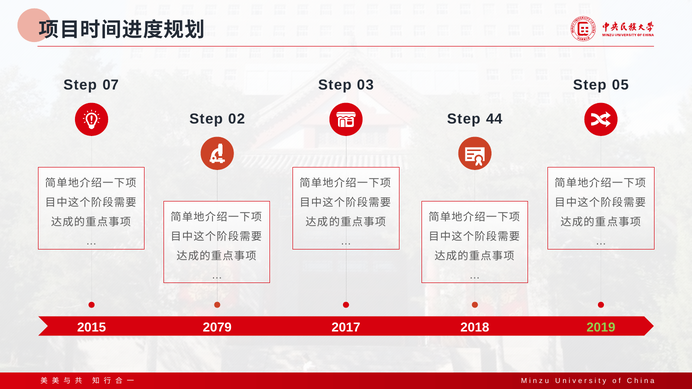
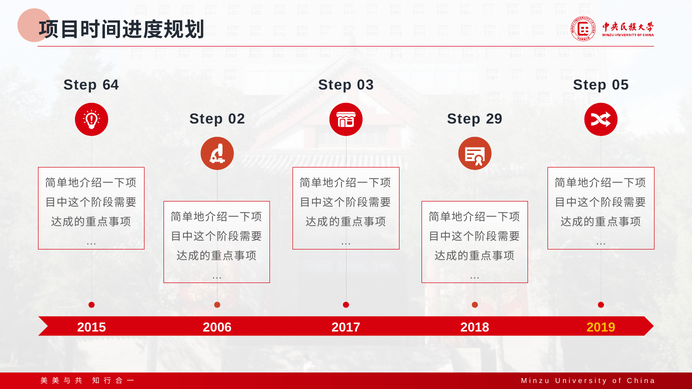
07: 07 -> 64 (111, 85)
44: 44 -> 29 (494, 119)
2079: 2079 -> 2006 (217, 328)
2019 colour: light green -> yellow (601, 328)
